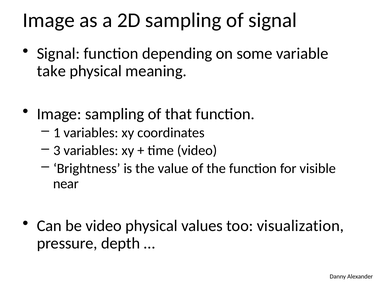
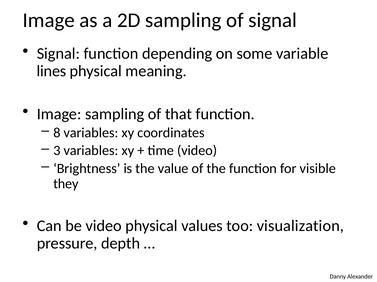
take: take -> lines (51, 71)
1: 1 -> 8 (57, 133)
near: near -> they (66, 184)
